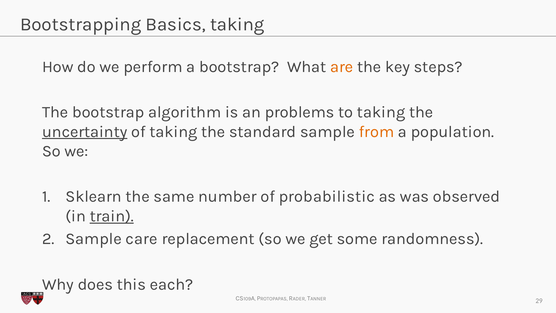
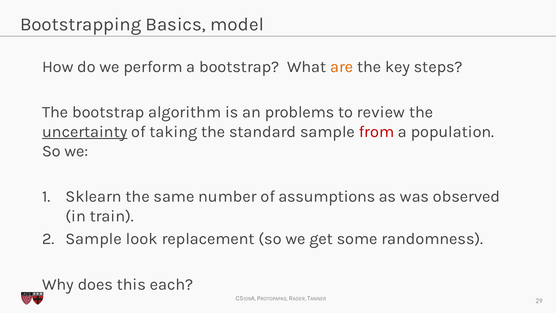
Basics taking: taking -> model (237, 24)
to taking: taking -> review (381, 112)
from colour: orange -> red (376, 132)
probabilistic: probabilistic -> assumptions (327, 196)
train underline: present -> none (112, 216)
care: care -> look (142, 239)
